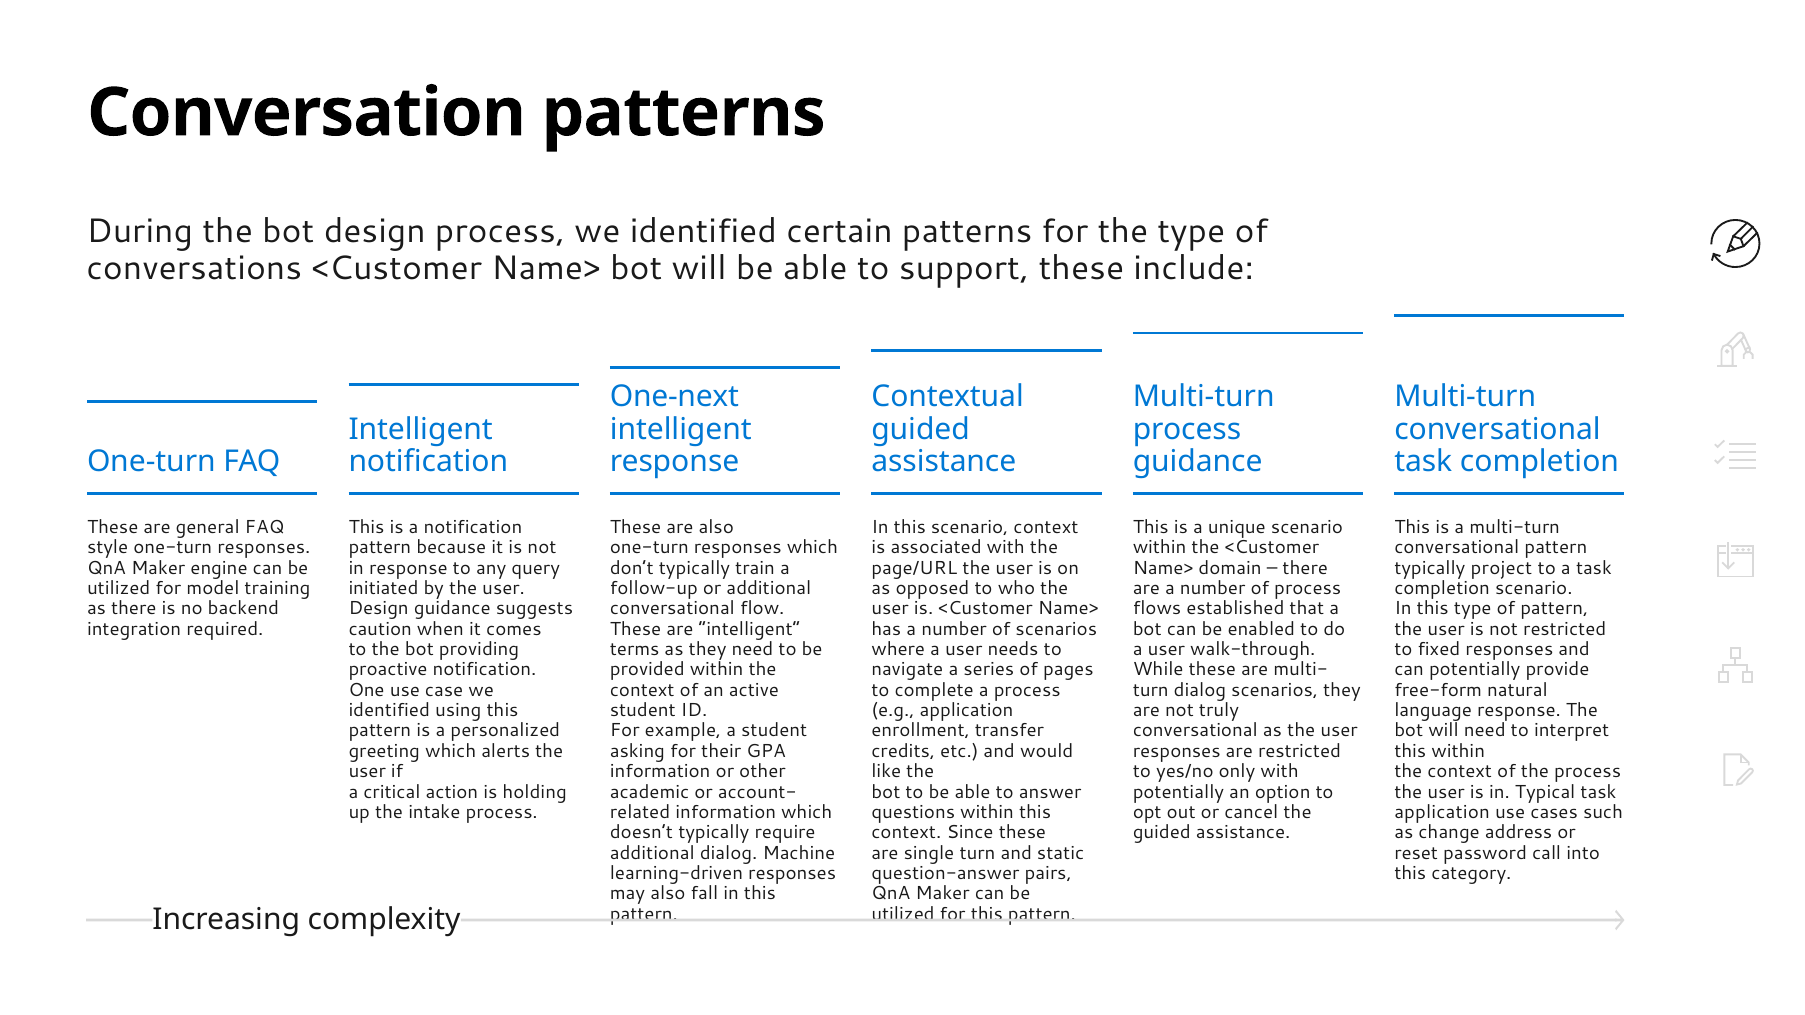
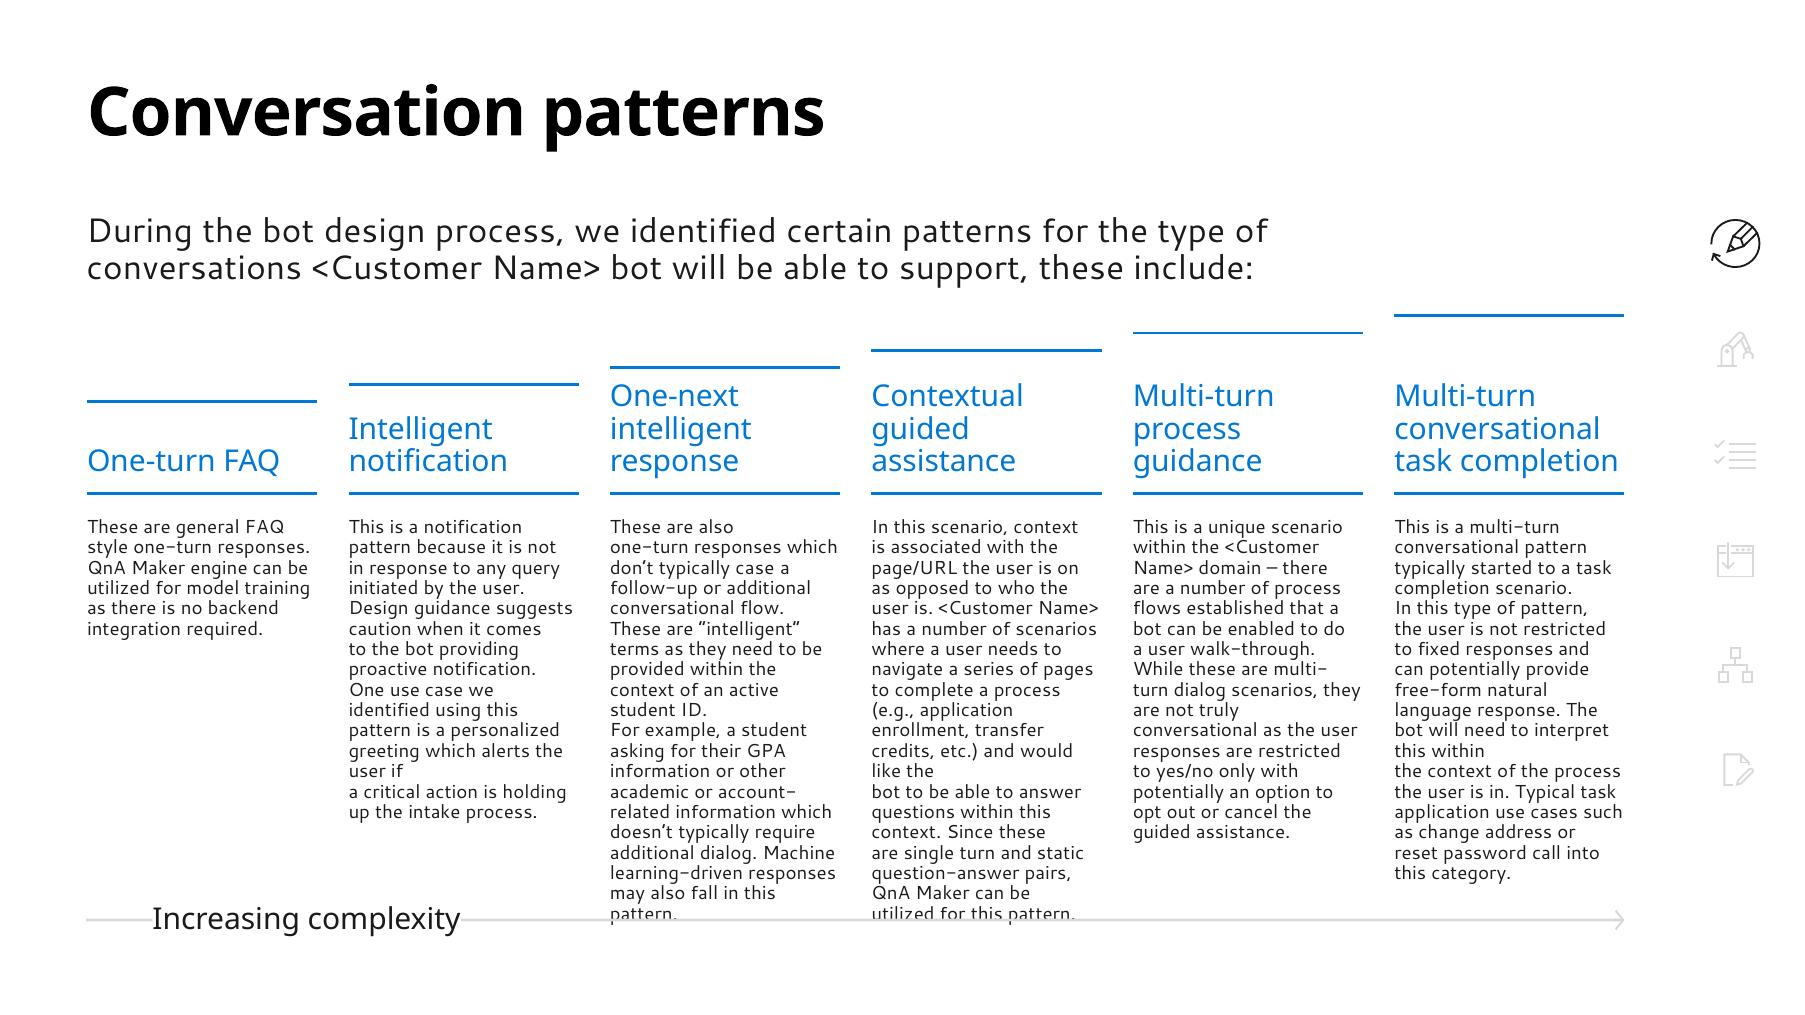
typically train: train -> case (755, 568)
project: project -> started (1502, 568)
